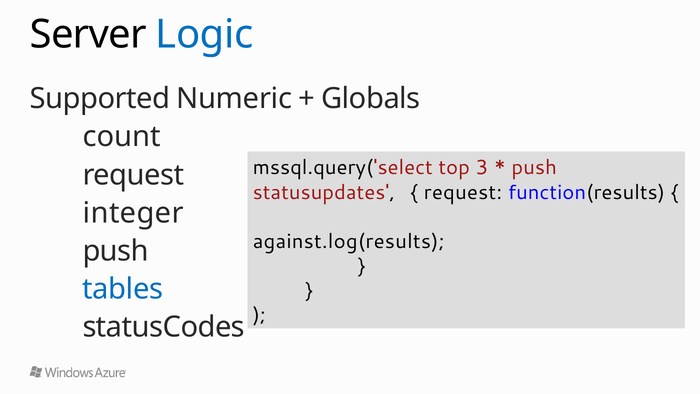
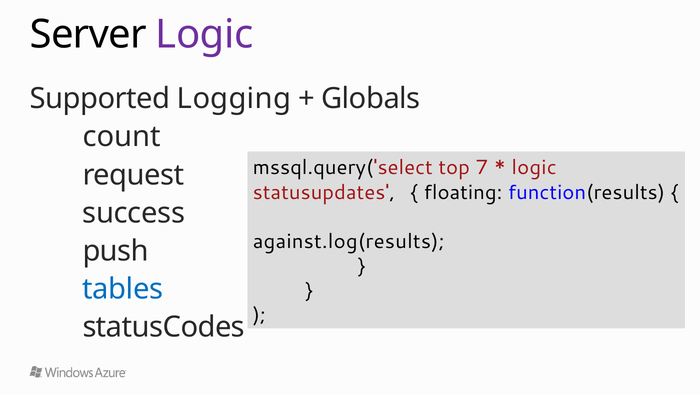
Logic colour: blue -> purple (204, 35)
Numeric: Numeric -> Logging (234, 99)
3: 3 -> 7 (482, 168)
push: push -> logic (534, 168)
request: request -> floating (463, 192)
integer: integer -> success (134, 213)
